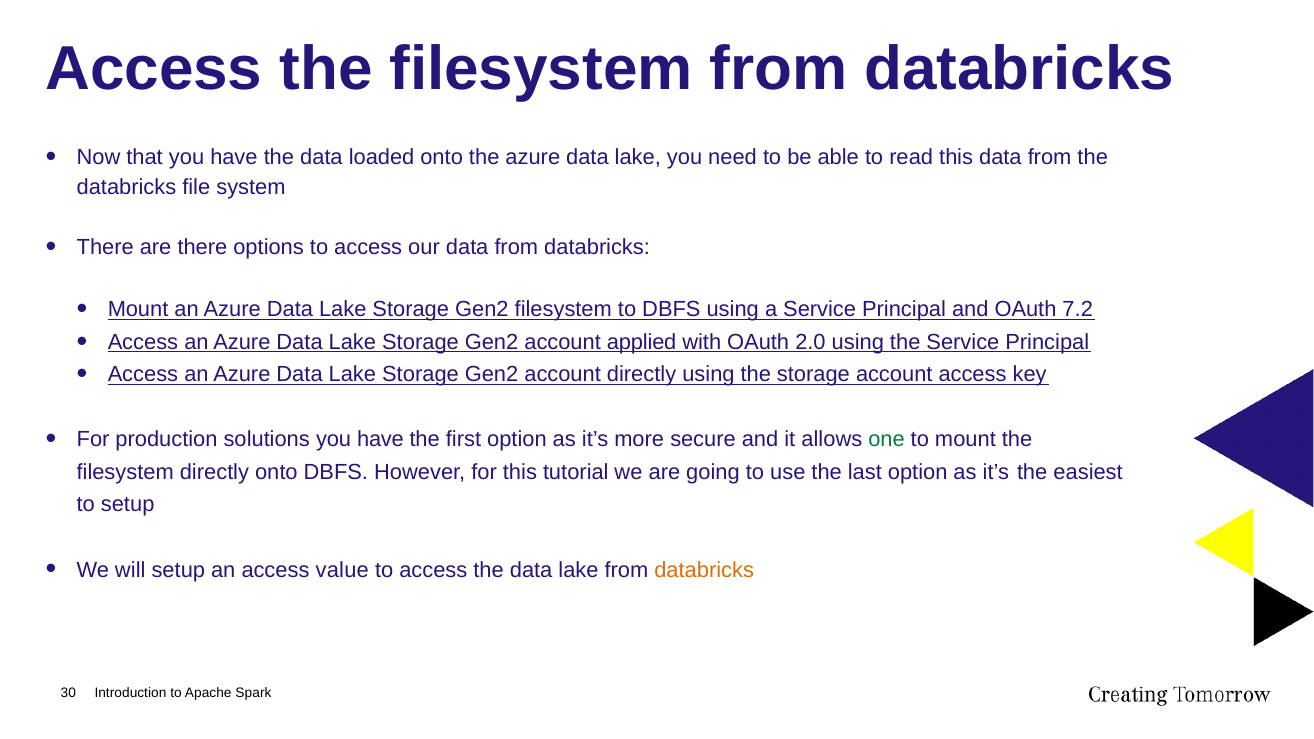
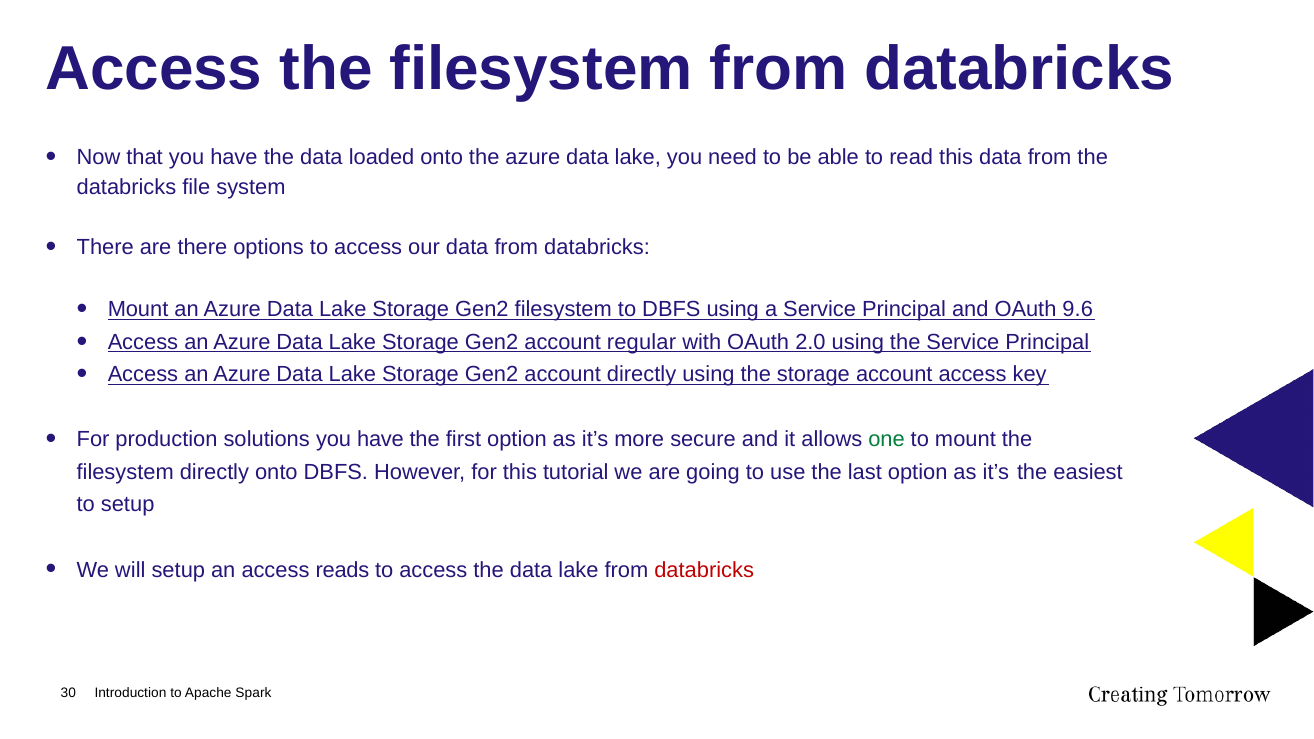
7.2: 7.2 -> 9.6 (1078, 310)
applied: applied -> regular (641, 342)
value: value -> reads (342, 570)
databricks colour: orange -> red (704, 570)
